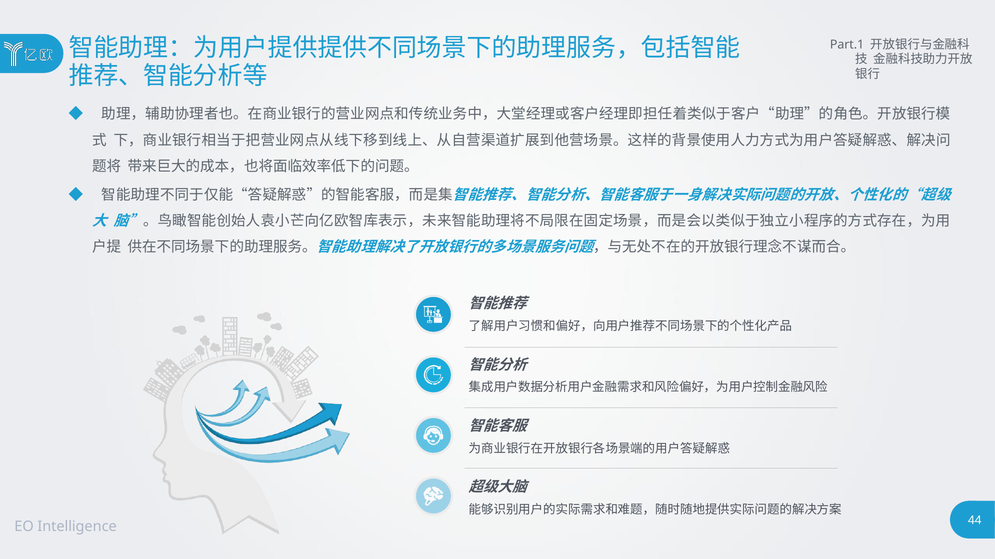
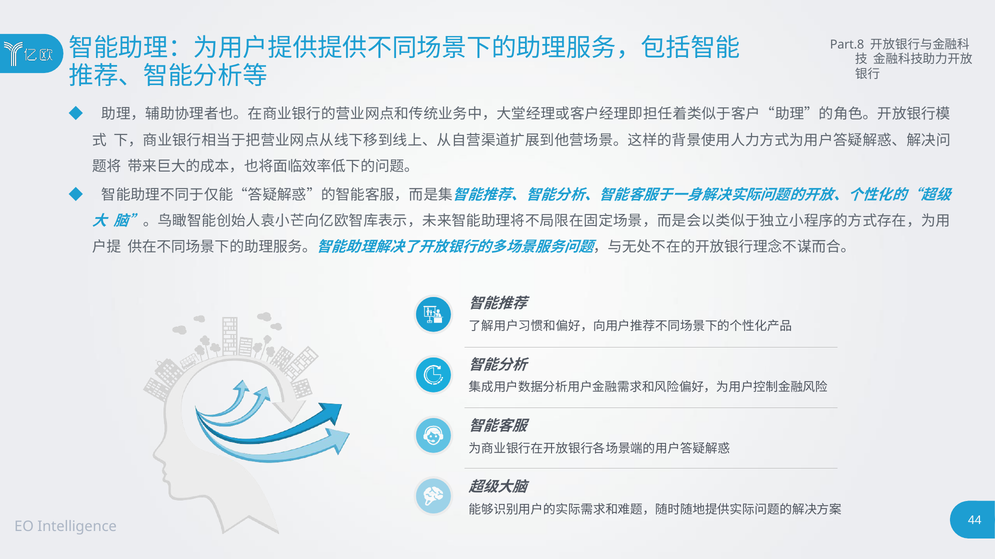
Part.1: Part.1 -> Part.8 (847, 44)
